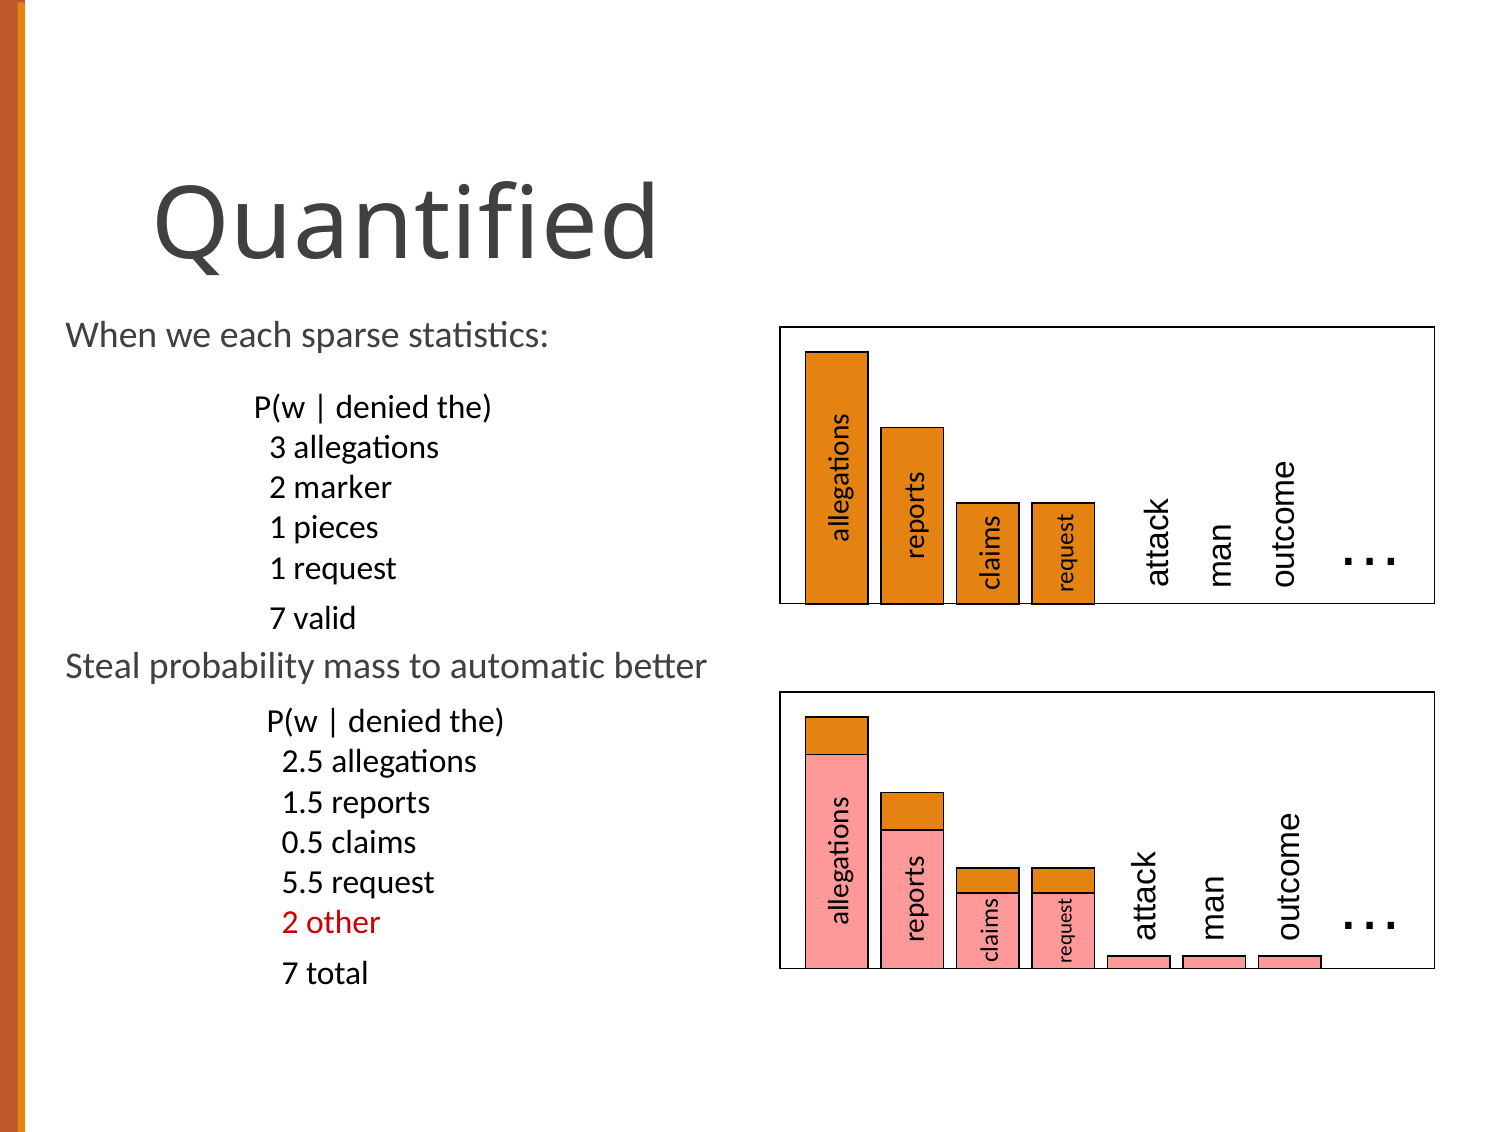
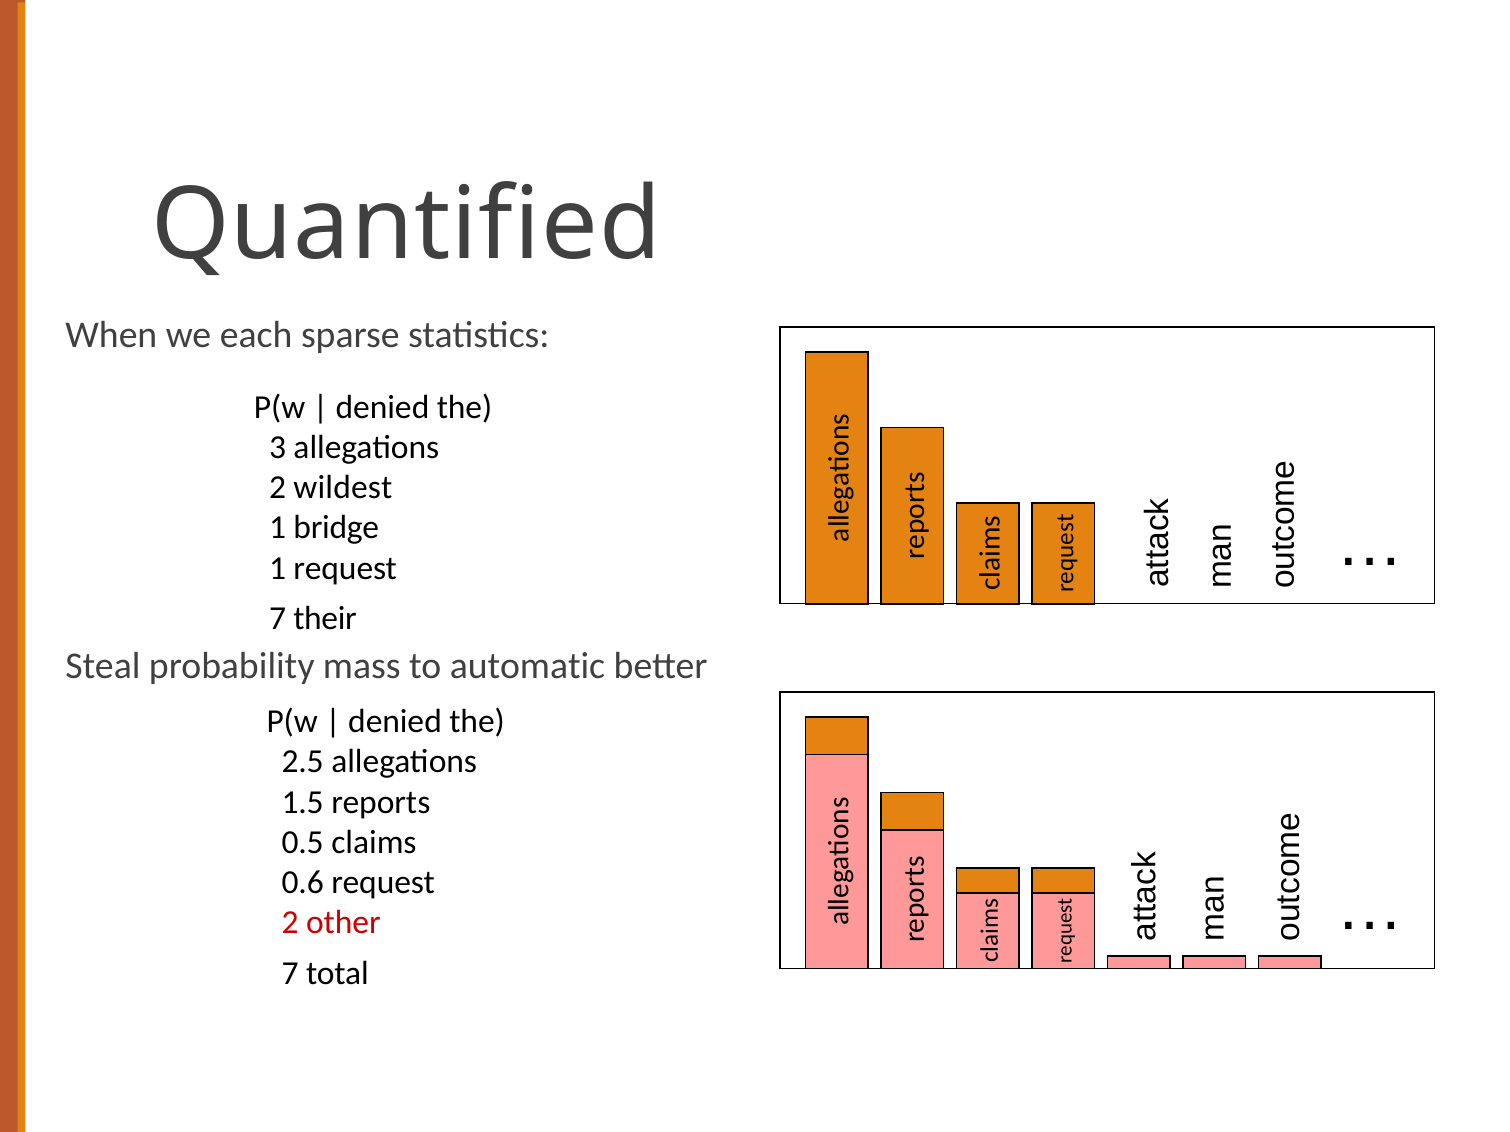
marker: marker -> wildest (343, 488)
pieces: pieces -> bridge (336, 528)
valid: valid -> their (325, 619)
5.5: 5.5 -> 0.6 (303, 883)
